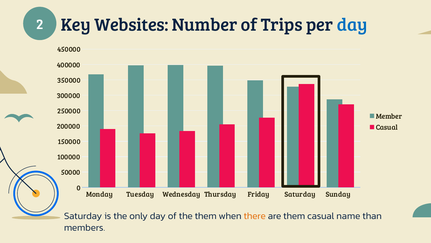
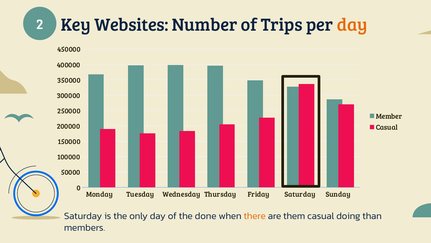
day colour: blue -> orange (352, 25)
the them: them -> done (206, 216)
name: name -> doing (348, 216)
